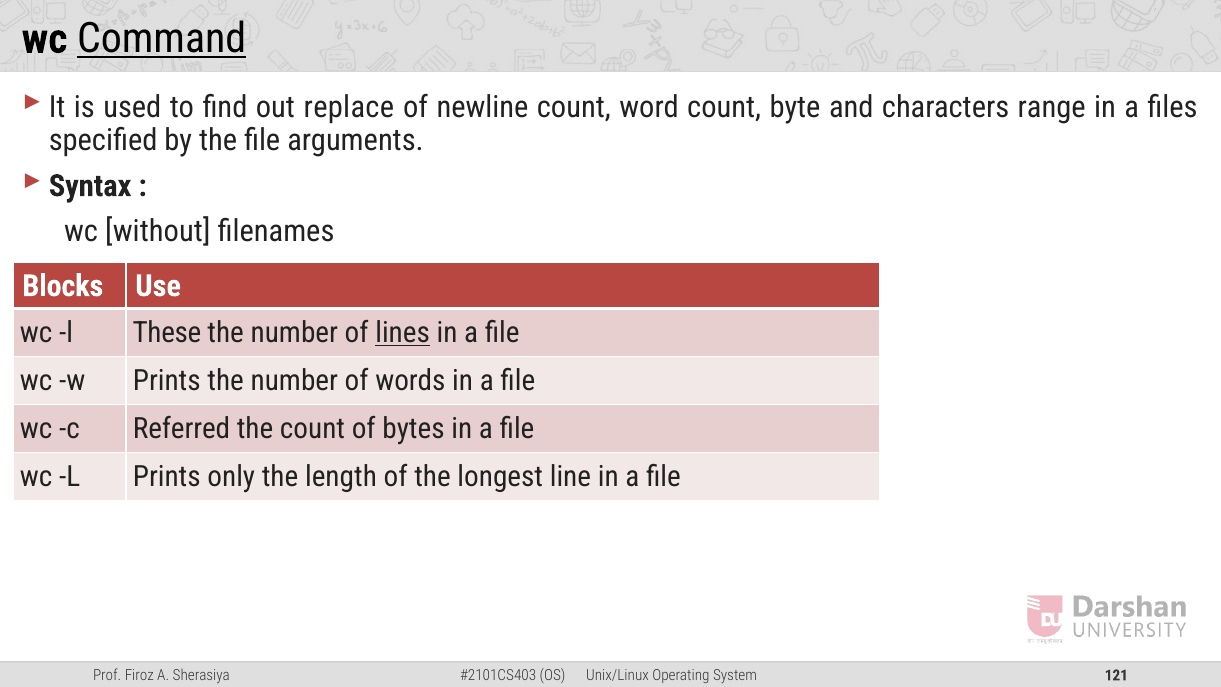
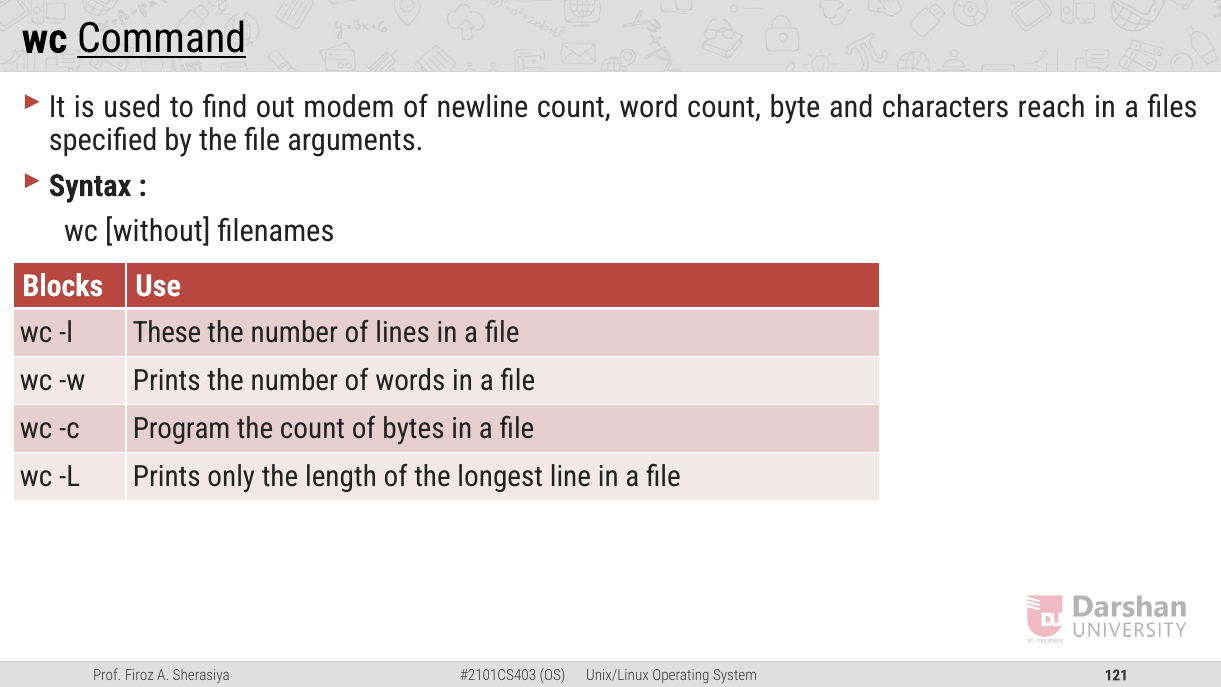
replace: replace -> modem (349, 107)
range: range -> reach (1052, 107)
lines underline: present -> none (403, 333)
Referred: Referred -> Program (182, 429)
